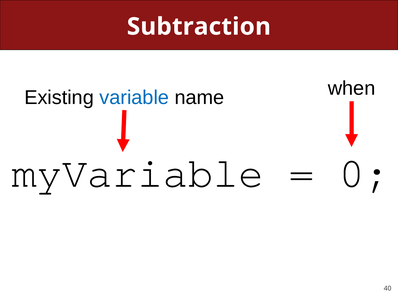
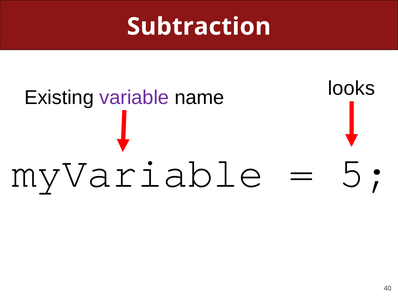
variable colour: blue -> purple (134, 97)
when: when -> looks (351, 88)
0: 0 -> 5 (364, 173)
